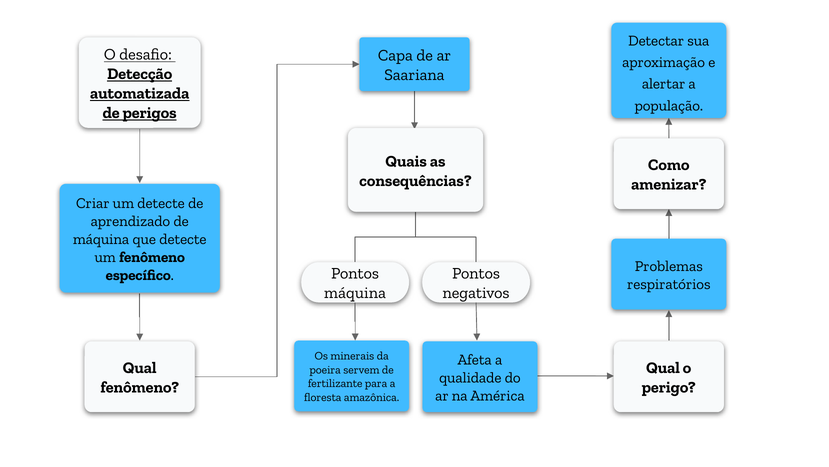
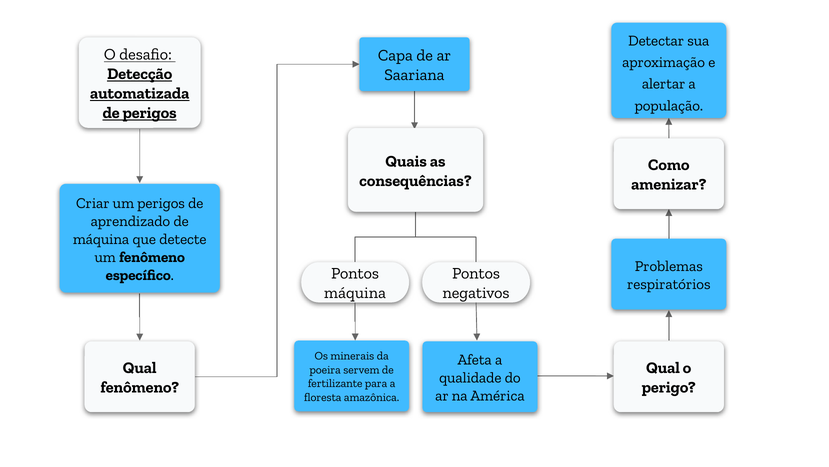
um detecte: detecte -> perigos (161, 203)
